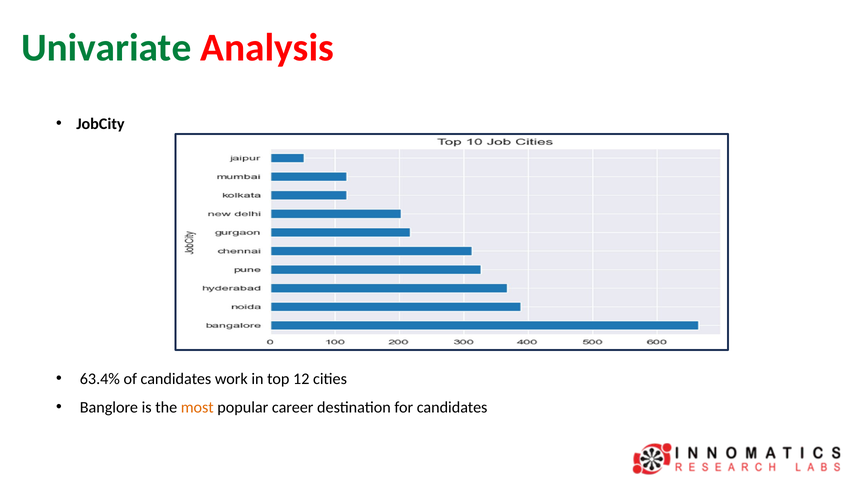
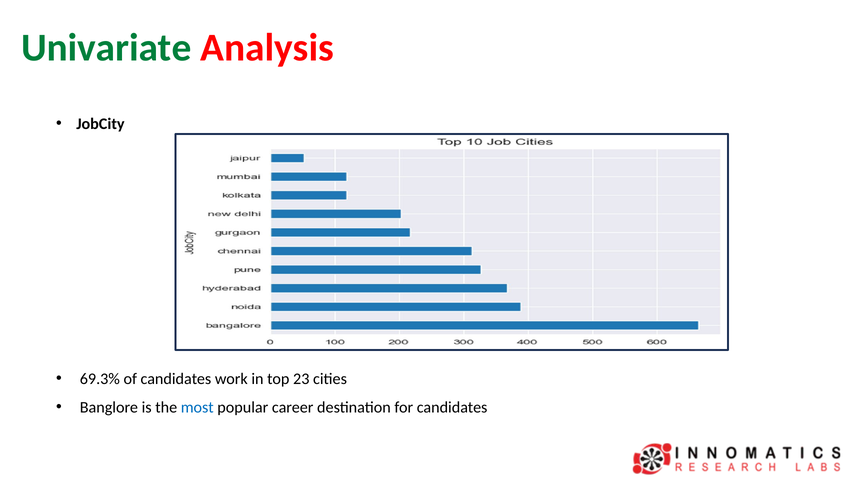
63.4%: 63.4% -> 69.3% (100, 379)
12: 12 -> 23 (301, 379)
most colour: orange -> blue (197, 407)
